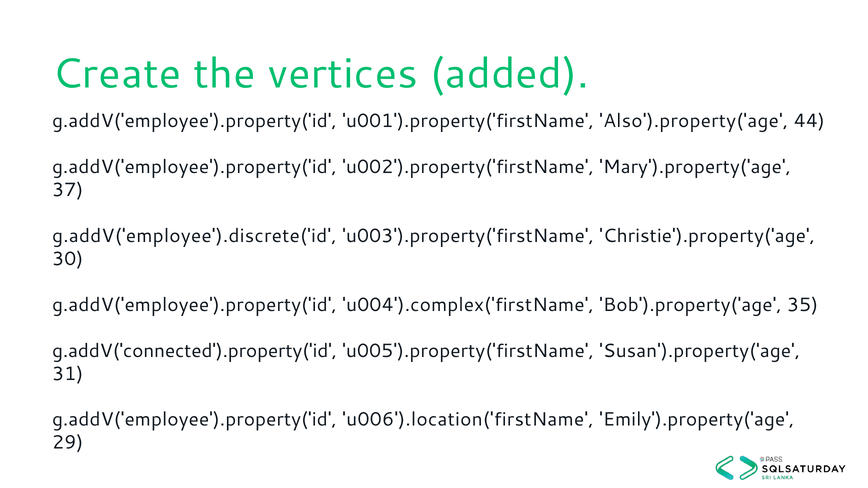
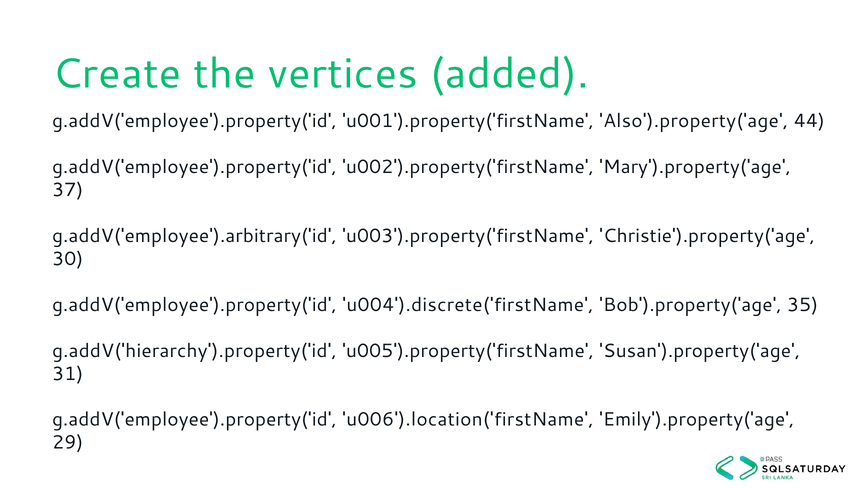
g.addV('employee').discrete('id: g.addV('employee').discrete('id -> g.addV('employee').arbitrary('id (194, 236)
u004').complex('firstName: u004').complex('firstName -> u004').discrete('firstName (468, 305)
g.addV('connected').property('id: g.addV('connected').property('id -> g.addV('hierarchy').property('id (194, 351)
